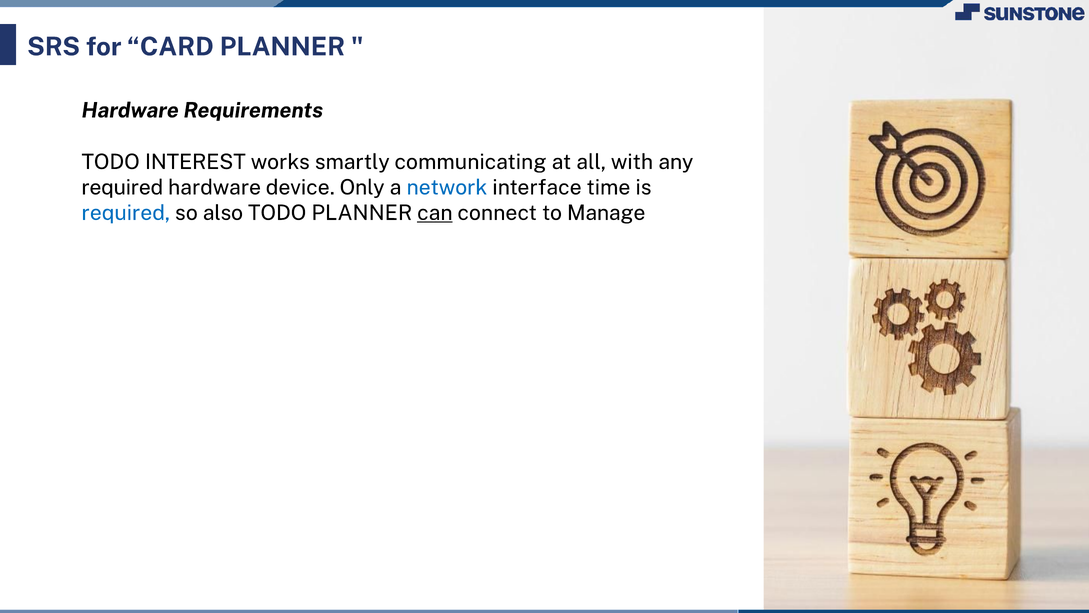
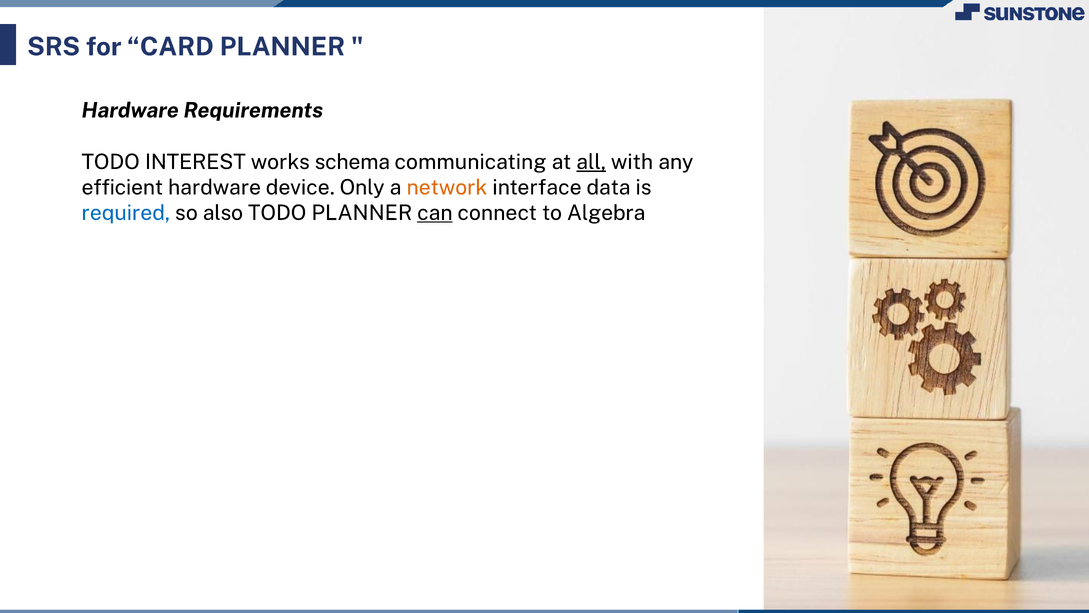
smartly: smartly -> schema (352, 162)
all underline: none -> present (591, 162)
required: required -> efficient (122, 187)
network colour: blue -> orange (447, 187)
time: time -> data (608, 187)
Manage: Manage -> Algebra (606, 213)
